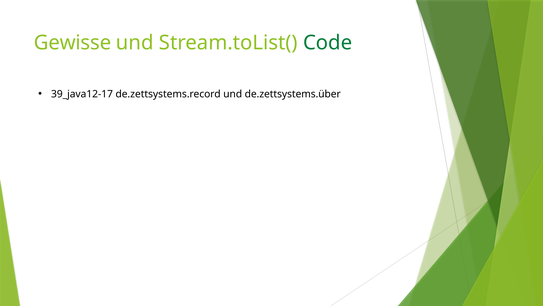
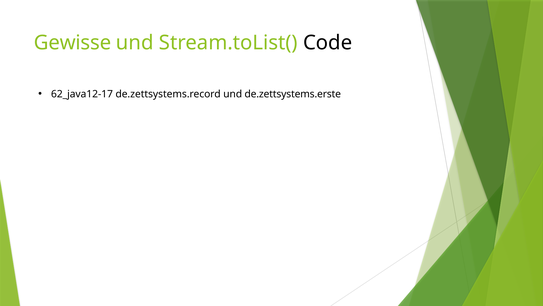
Code colour: green -> black (328, 43)
39_java12-17: 39_java12-17 -> 62_java12-17 (82, 94)
de.zettsystems.über: de.zettsystems.über -> de.zettsystems.erste (293, 94)
